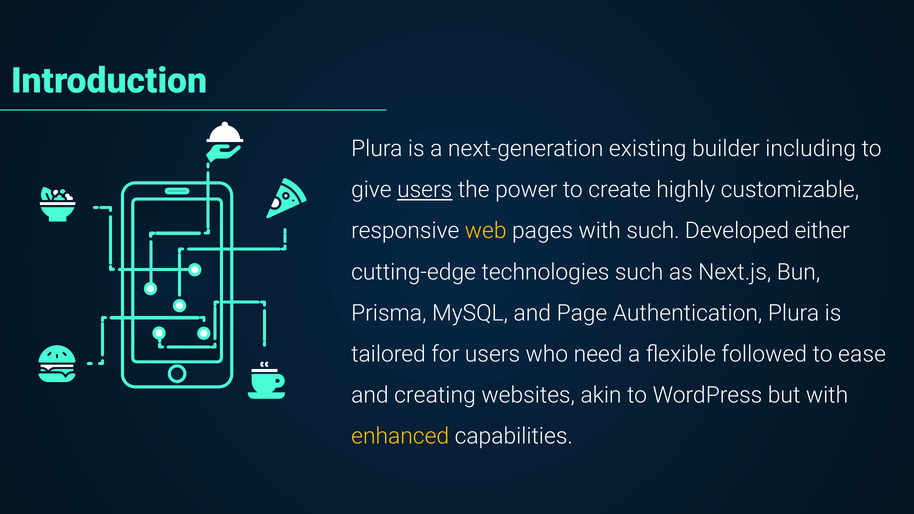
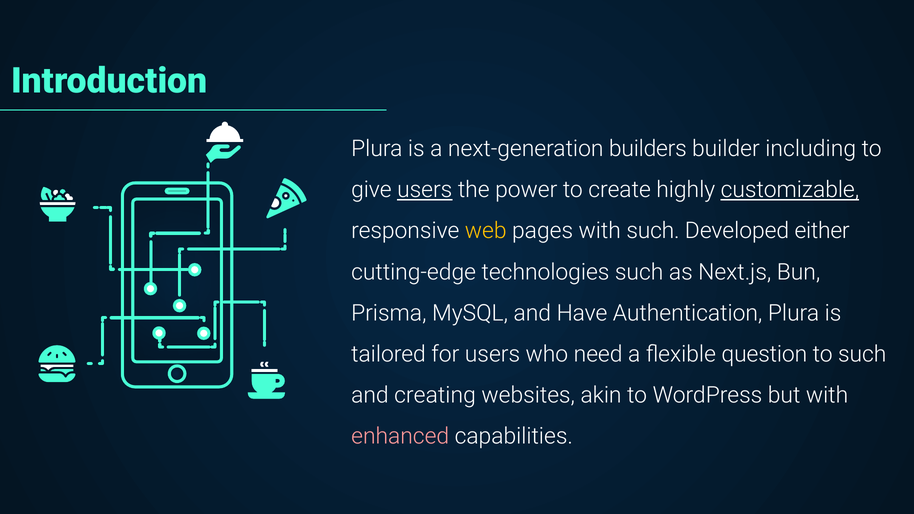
existing: existing -> builders (648, 149)
customizable underline: none -> present (790, 190)
Page: Page -> Have (582, 313)
followed: followed -> question (764, 354)
to ease: ease -> such (862, 354)
enhanced colour: yellow -> pink (400, 437)
